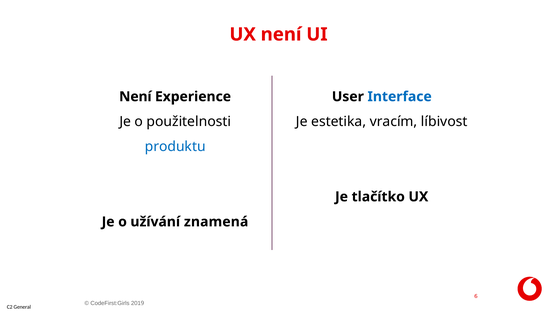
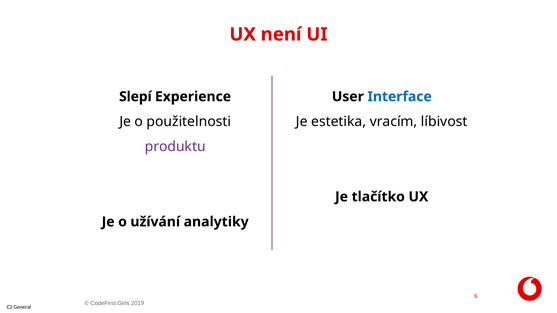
Není: Není -> Slepí (135, 97)
produktu colour: blue -> purple (175, 147)
znamená: znamená -> analytiky (216, 222)
